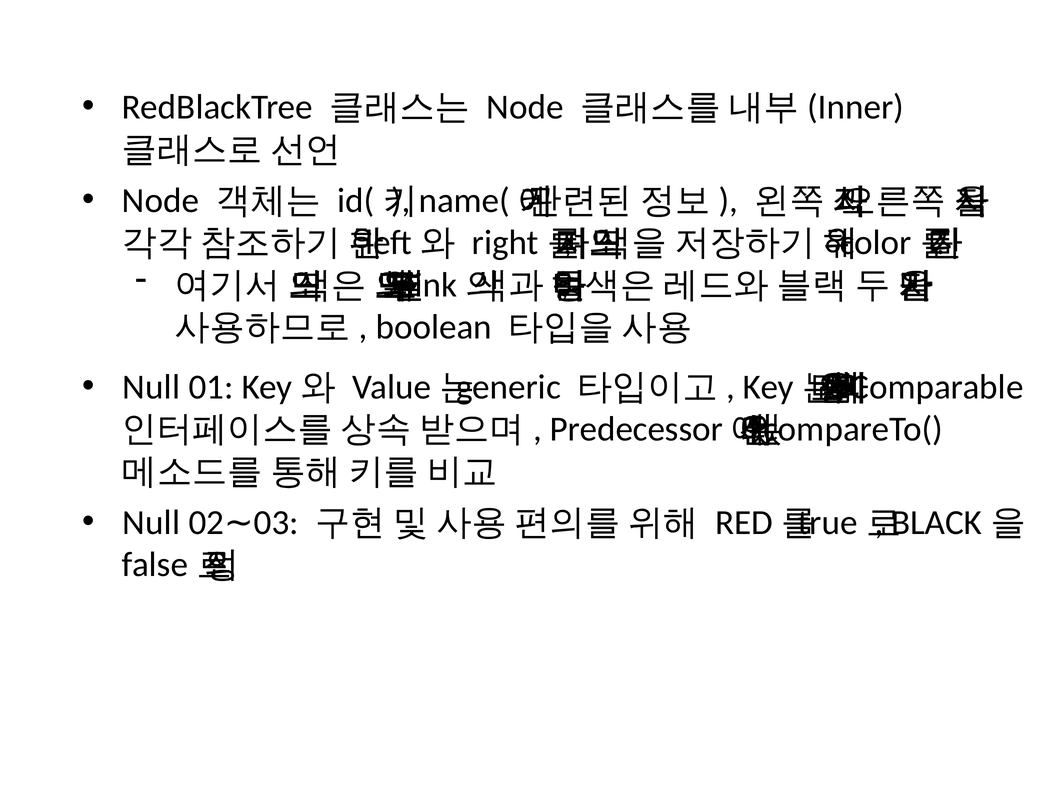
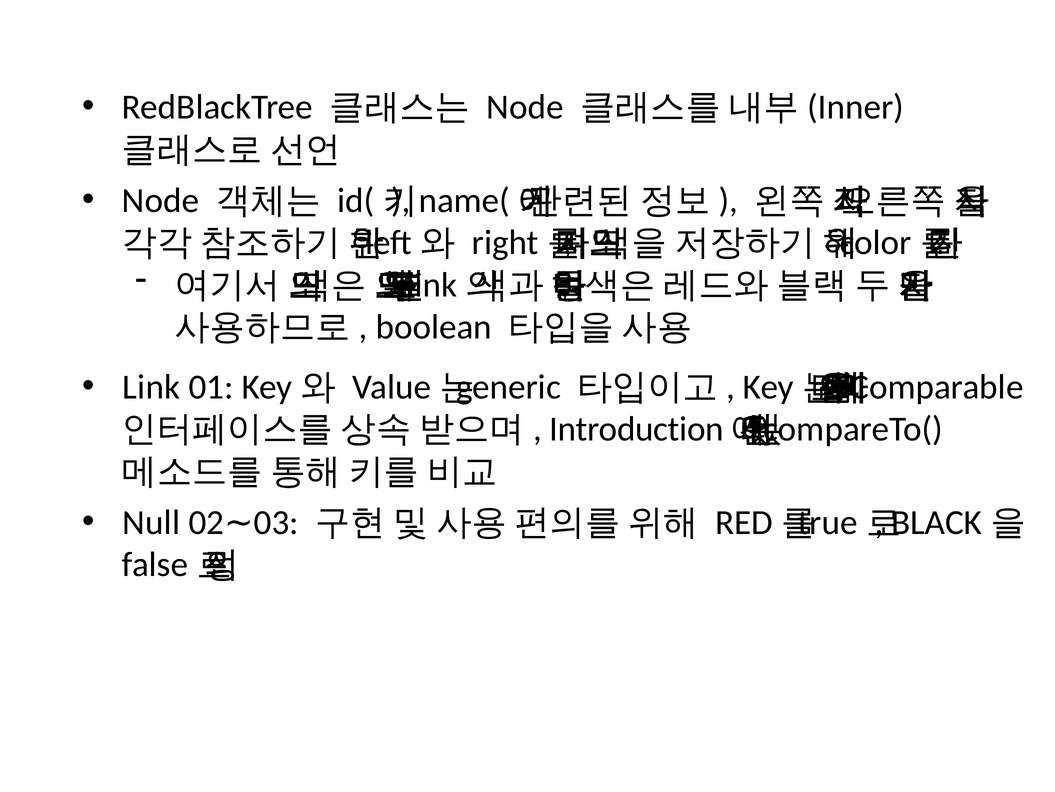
Null: Null -> Link (151, 387)
Predecessor: Predecessor -> Introduction (636, 429)
